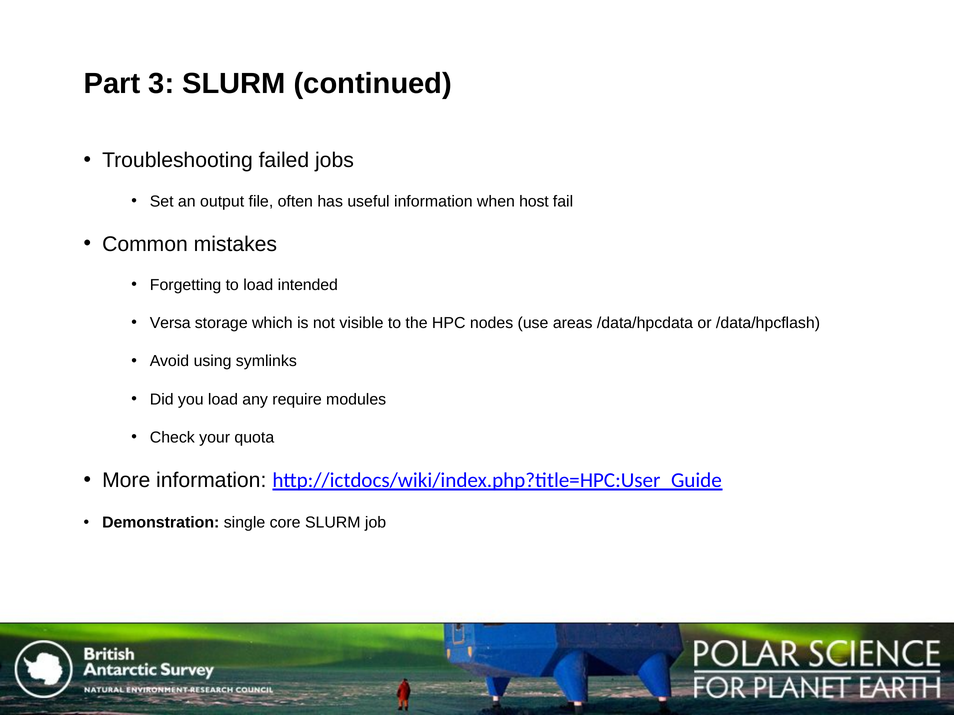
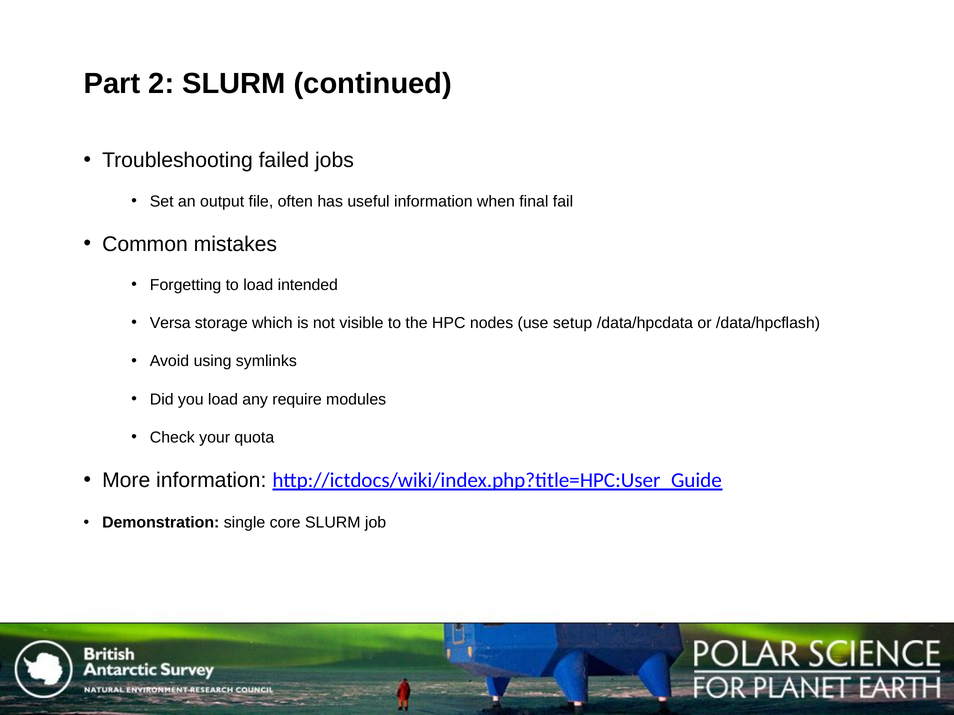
3: 3 -> 2 (161, 84)
host: host -> final (534, 201)
areas: areas -> setup (573, 323)
